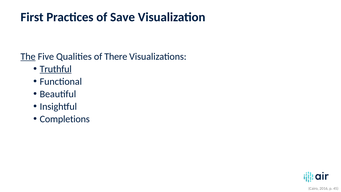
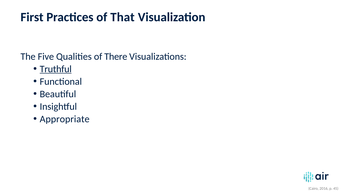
Save: Save -> That (123, 17)
The underline: present -> none (28, 56)
Completions: Completions -> Appropriate (65, 119)
